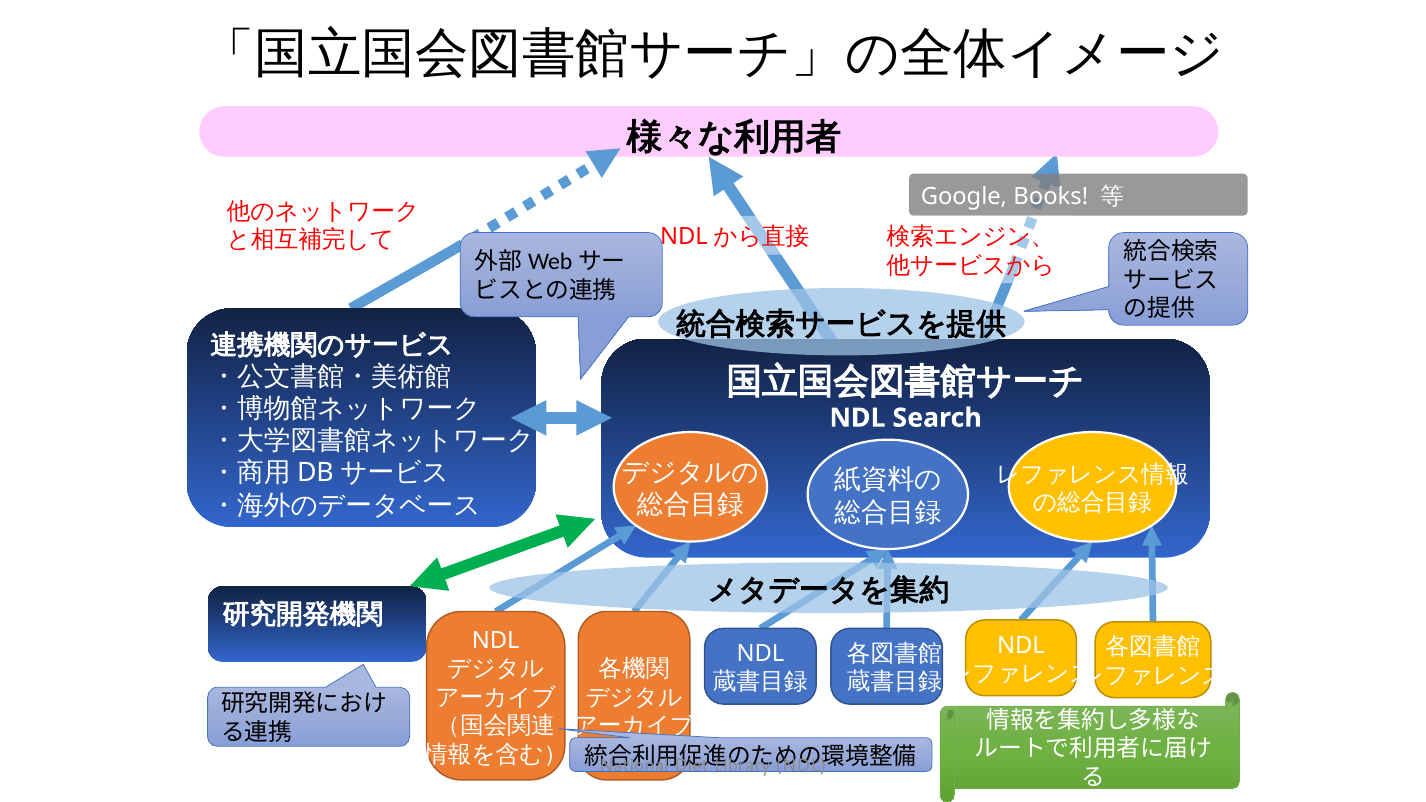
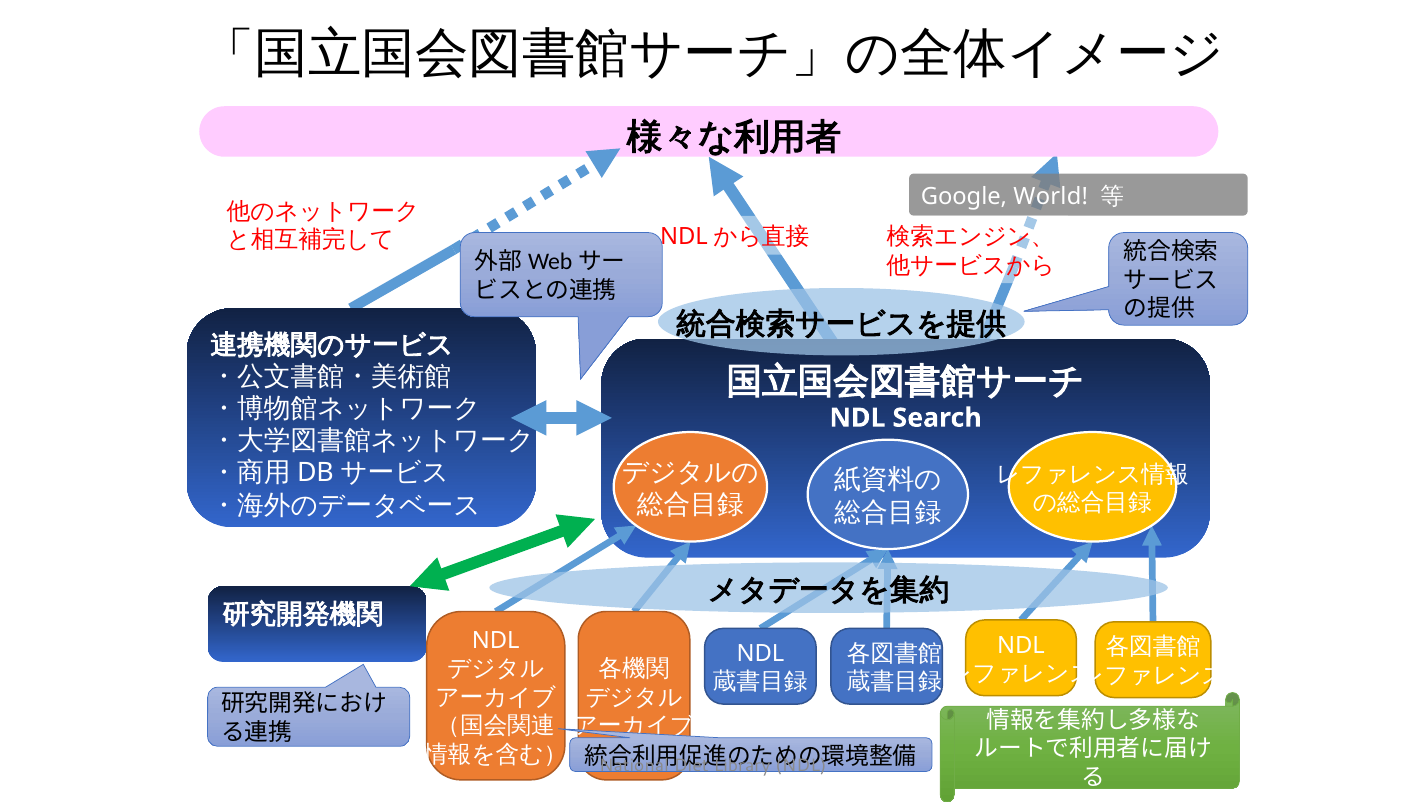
Books: Books -> World (1051, 196)
